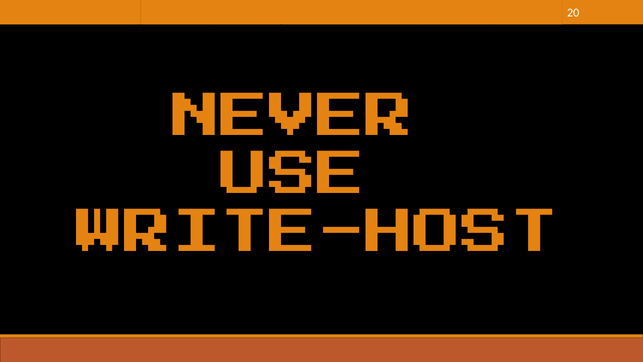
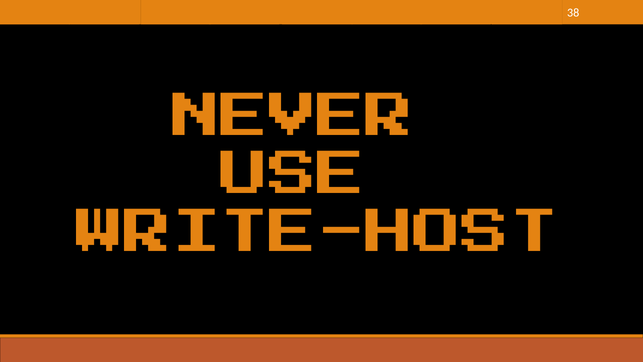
20: 20 -> 38 (573, 13)
